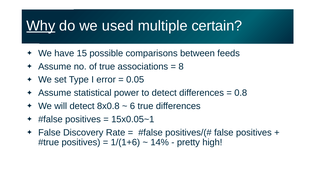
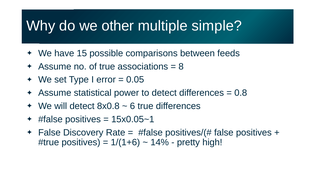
Why underline: present -> none (41, 26)
used: used -> other (118, 26)
certain: certain -> simple (217, 26)
